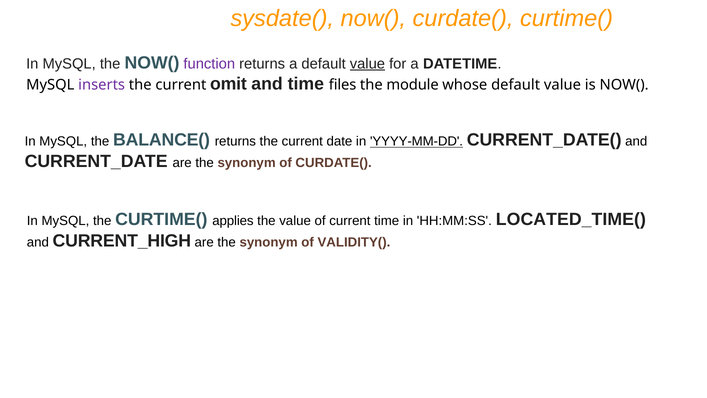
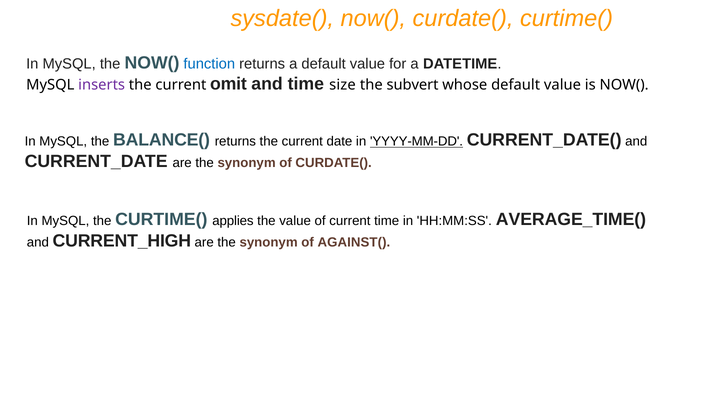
function colour: purple -> blue (209, 64)
value underline: present -> none (367, 64)
files: files -> size (342, 85)
module: module -> subvert (413, 85)
LOCATED_TIME(: LOCATED_TIME( -> AVERAGE_TIME( (571, 219)
VALIDITY(: VALIDITY( -> AGAINST( (354, 242)
